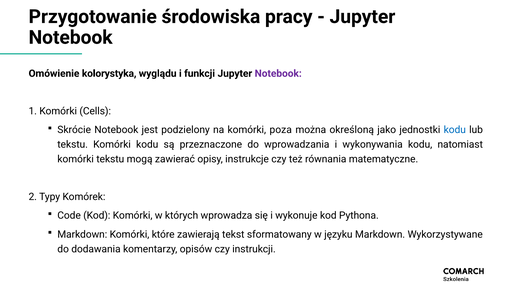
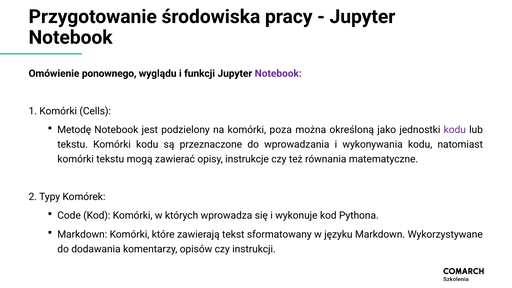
kolorystyka: kolorystyka -> ponownego (109, 73)
Skrócie: Skrócie -> Metodę (74, 130)
kodu colour: blue -> purple (455, 130)
